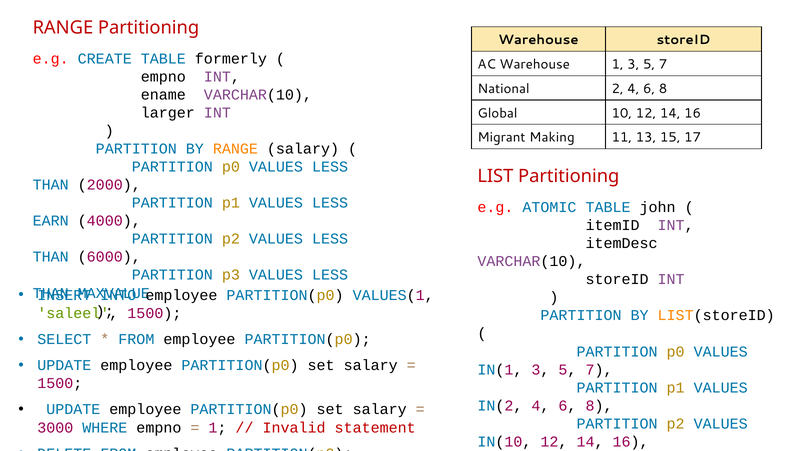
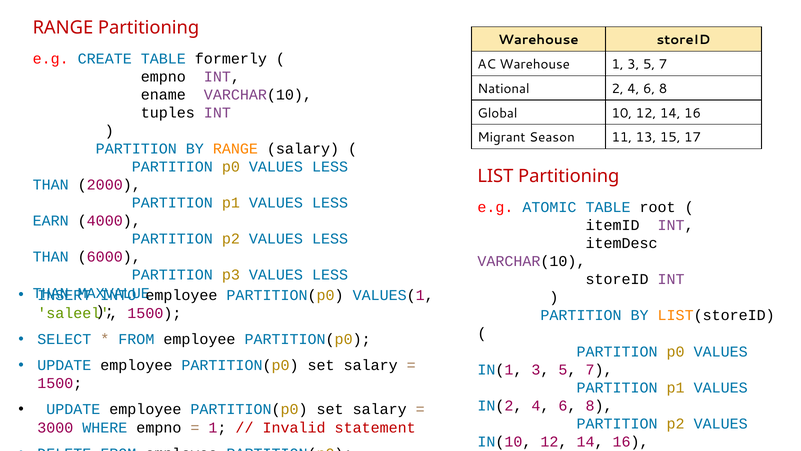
larger: larger -> tuples (168, 113)
Making: Making -> Season (552, 137)
john: john -> root (658, 207)
